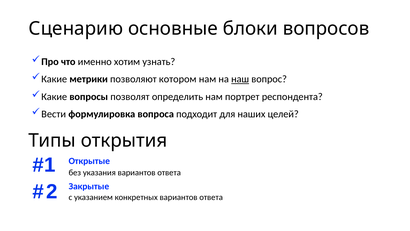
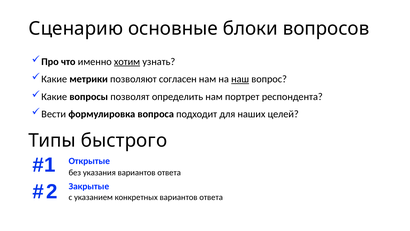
хотим underline: none -> present (127, 62)
котором: котором -> согласен (178, 79)
открытия: открытия -> быстрого (124, 140)
